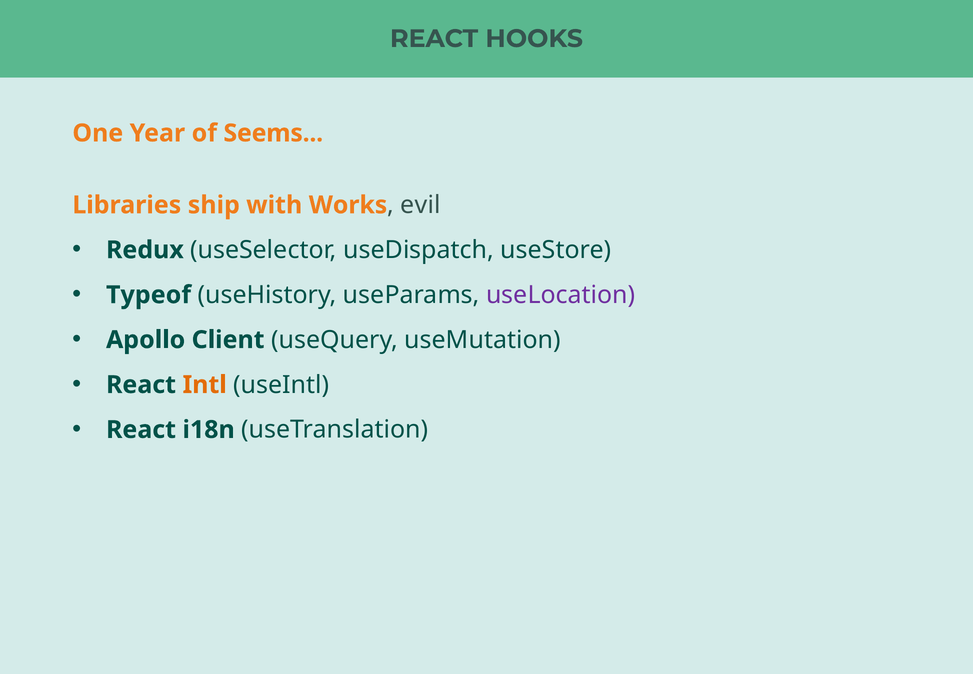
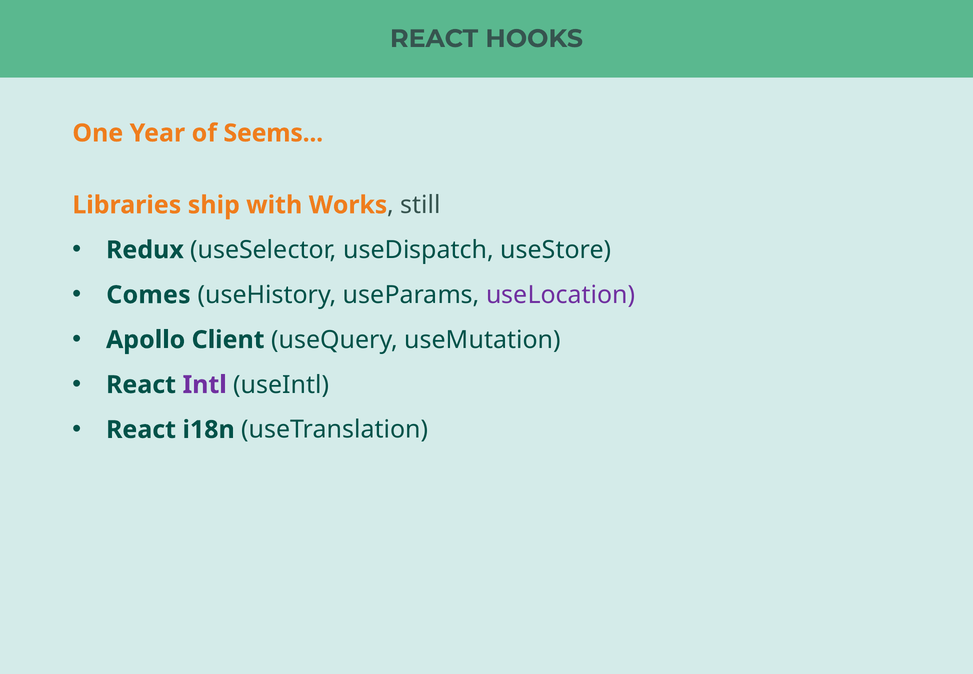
evil: evil -> still (421, 205)
Typeof: Typeof -> Comes (148, 295)
Intl colour: orange -> purple (205, 385)
